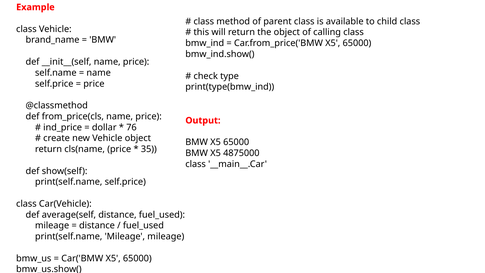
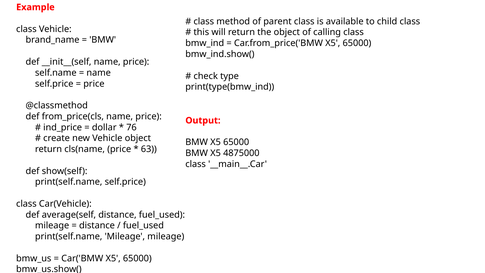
35: 35 -> 63 (149, 149)
